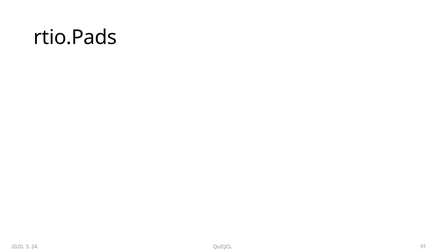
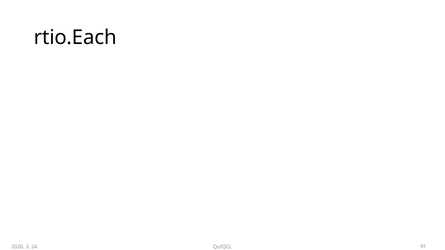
rtio.Pads: rtio.Pads -> rtio.Each (75, 37)
